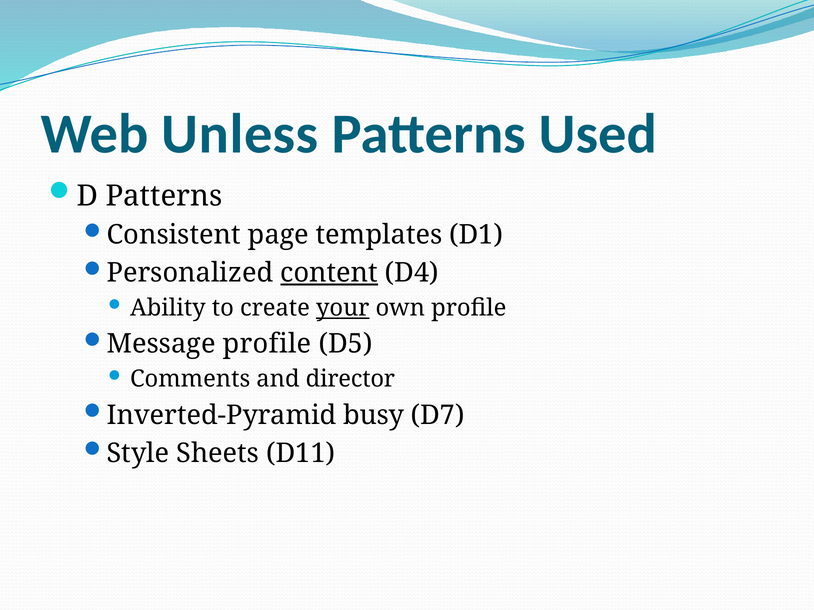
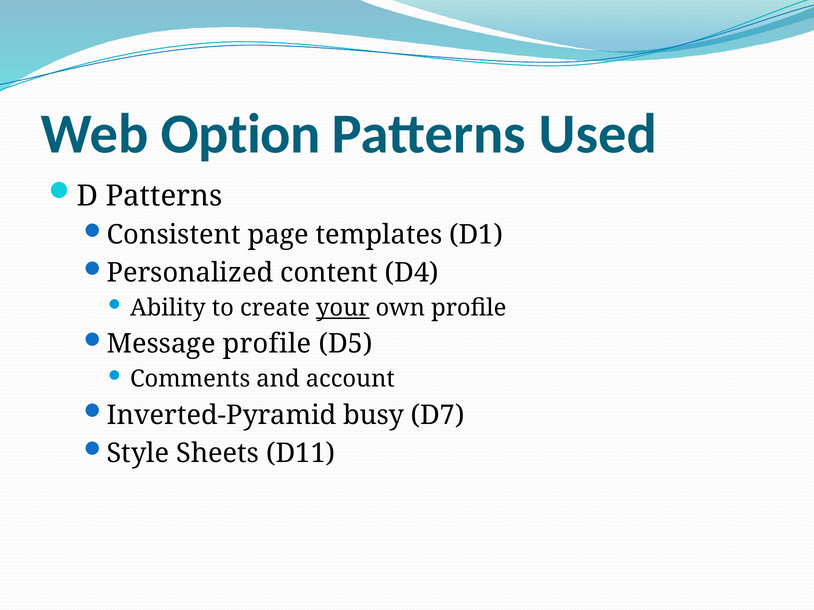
Unless: Unless -> Option (241, 134)
content underline: present -> none (329, 273)
director: director -> account (350, 379)
